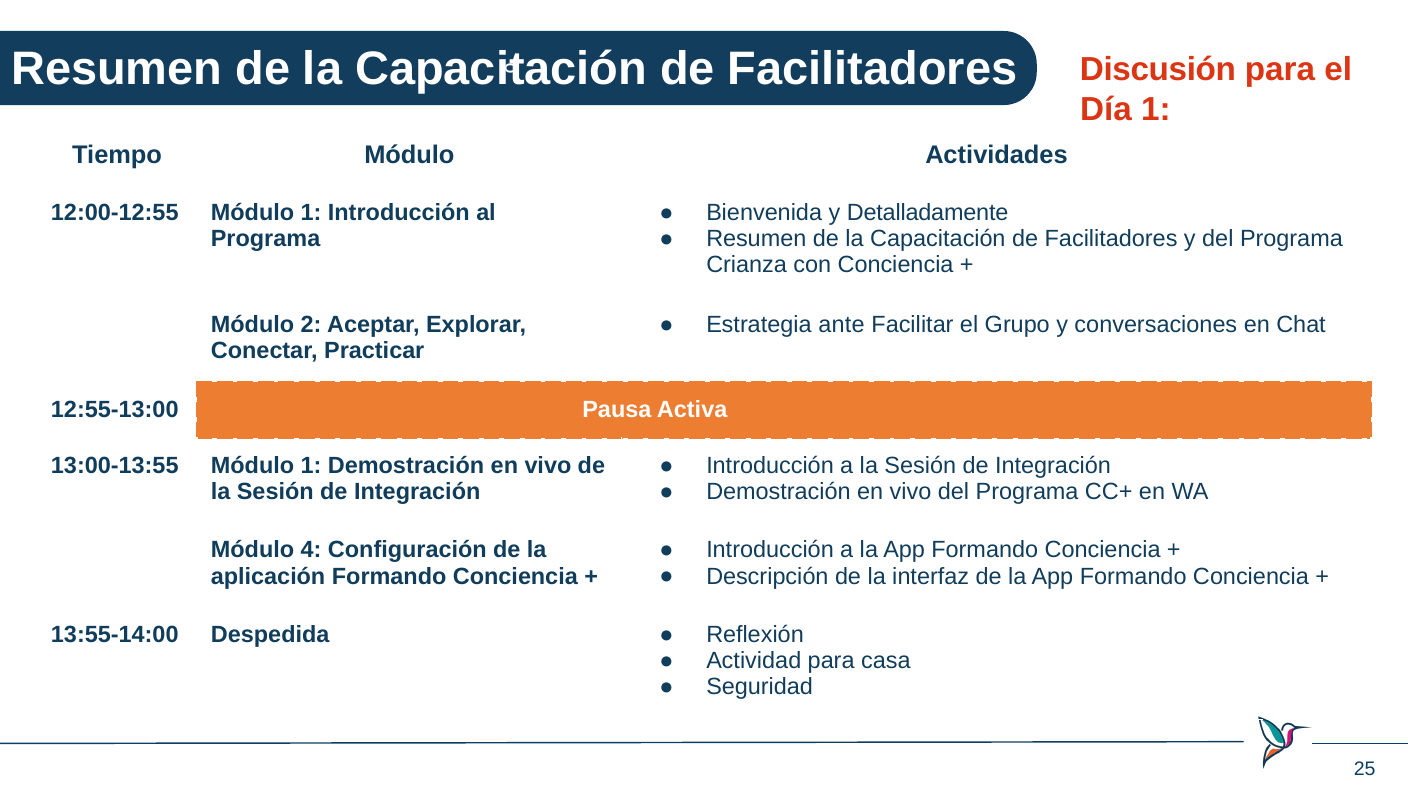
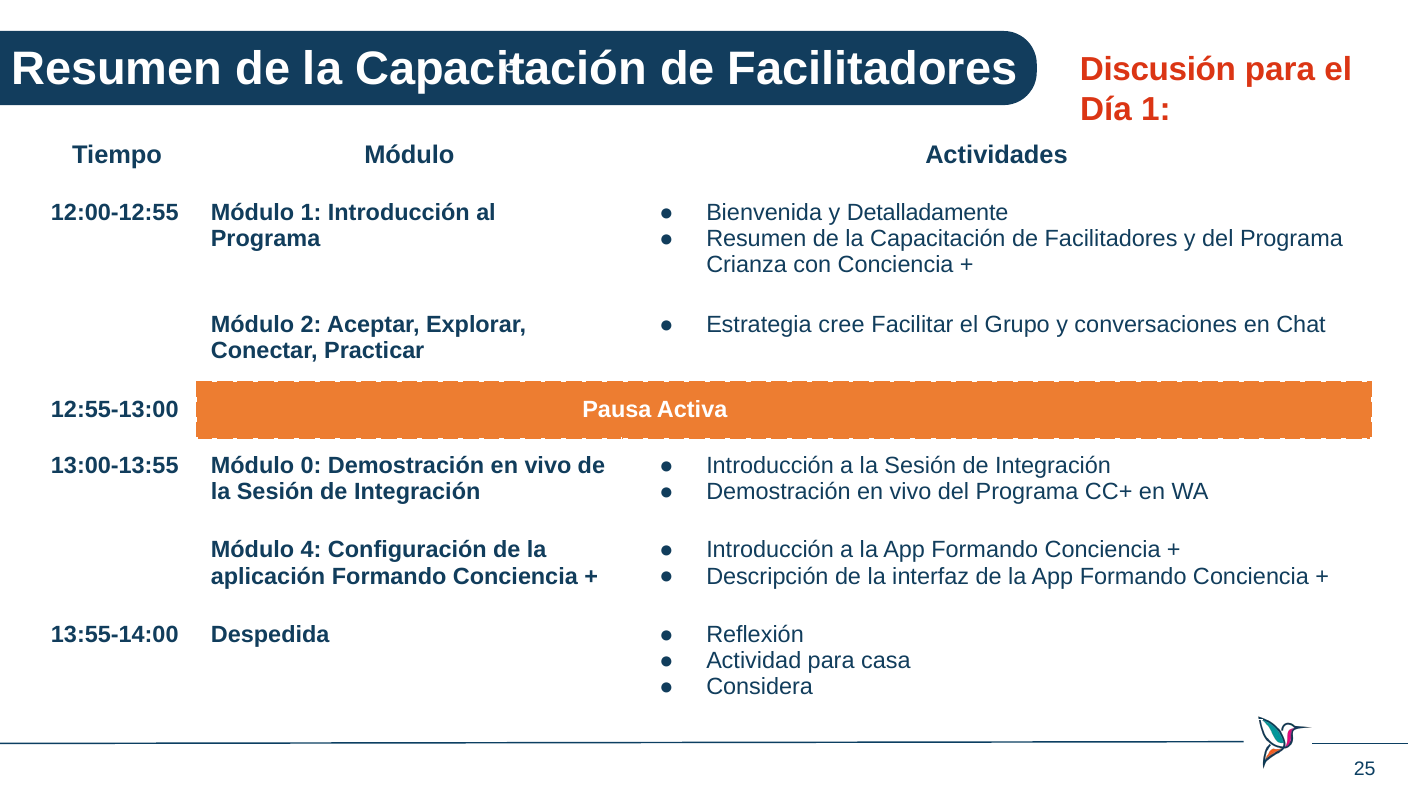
ante: ante -> cree (841, 325)
13:00-13:55 Módulo 1: 1 -> 0 (311, 466)
Seguridad: Seguridad -> Considera (760, 687)
